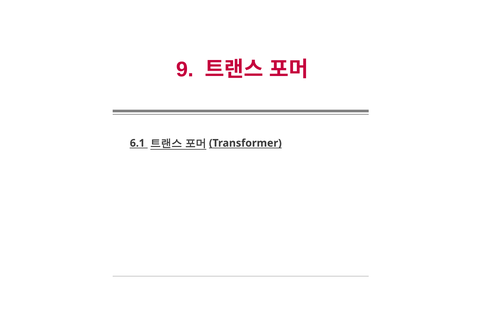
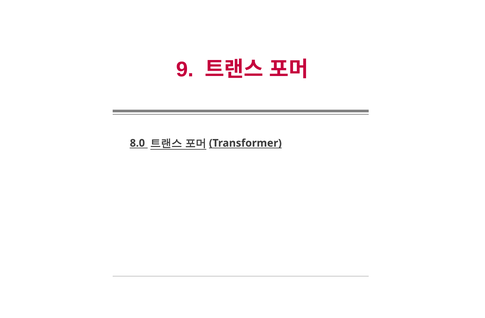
6.1: 6.1 -> 8.0 (137, 143)
